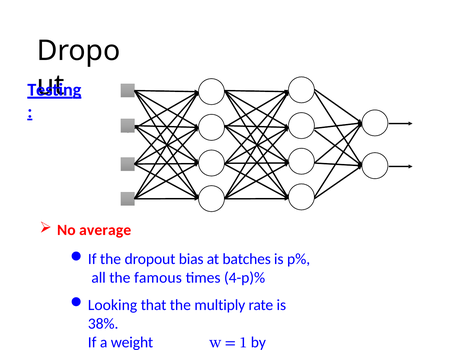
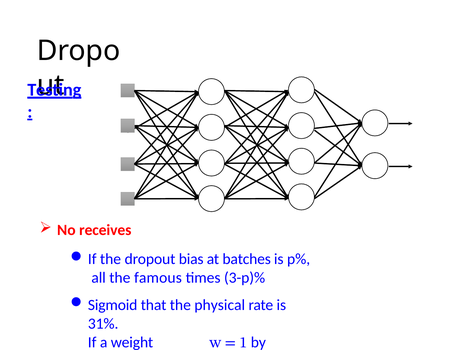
average: average -> receives (105, 230)
4-p)%: 4-p)% -> 3-p)% (245, 277)
Looking: Looking -> Sigmoid (113, 305)
multiply: multiply -> physical (220, 305)
38%: 38% -> 31% (103, 323)
